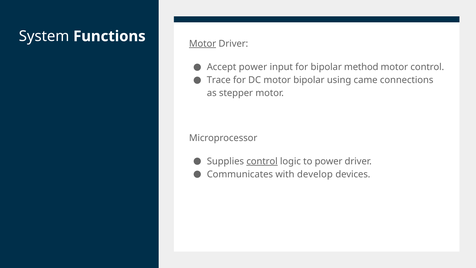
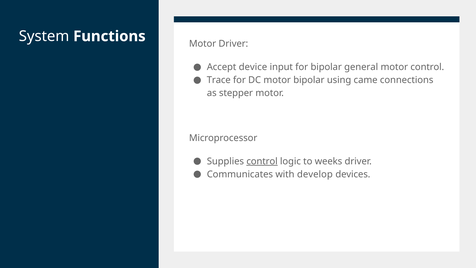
Motor underline: present -> none (203, 44)
Accept power: power -> device (253, 67)
method: method -> general (361, 67)
to power: power -> weeks (329, 161)
